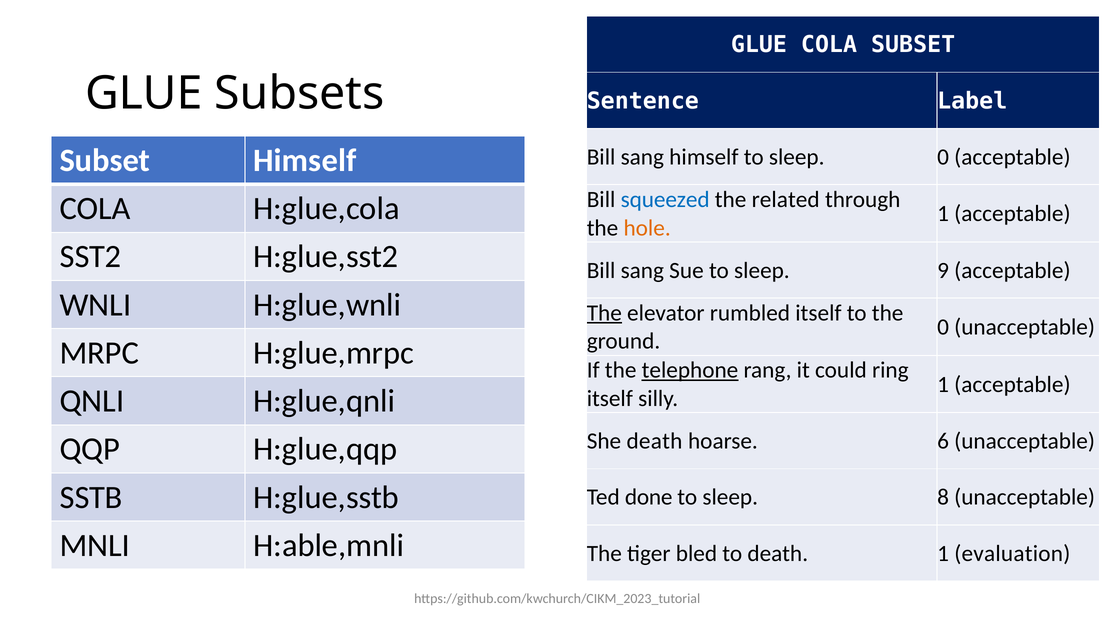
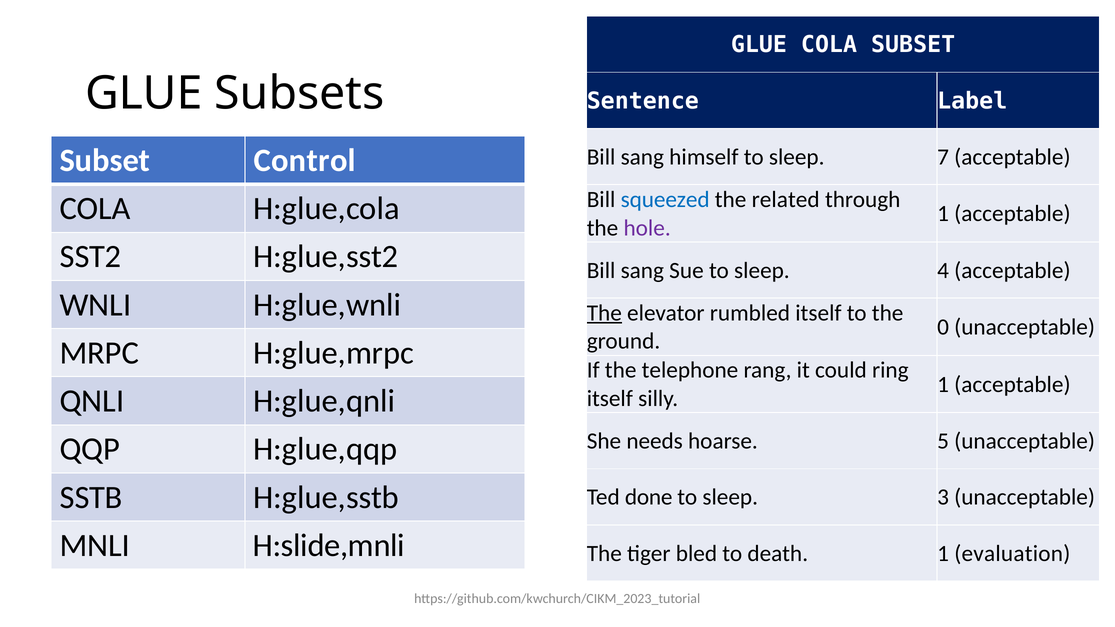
Subset Himself: Himself -> Control (305, 161)
sleep 0: 0 -> 7 (943, 157)
hole colour: orange -> purple (647, 228)
9: 9 -> 4 (943, 270)
telephone underline: present -> none (690, 370)
She death: death -> needs (655, 441)
6: 6 -> 5 (943, 441)
8: 8 -> 3 (943, 497)
H:able,mnli: H:able,mnli -> H:slide,mnli (329, 546)
